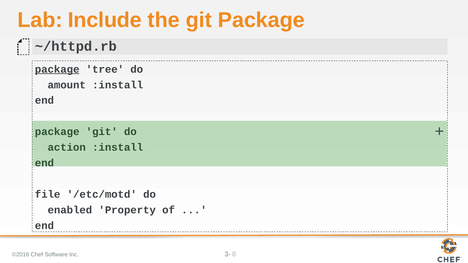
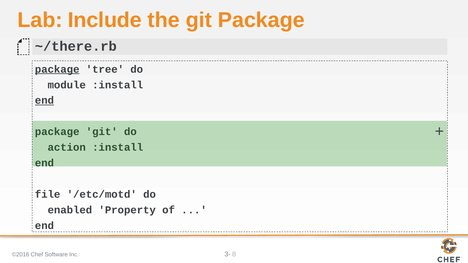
~/httpd.rb: ~/httpd.rb -> ~/there.rb (76, 46)
amount: amount -> module (67, 85)
end underline: none -> present (44, 101)
